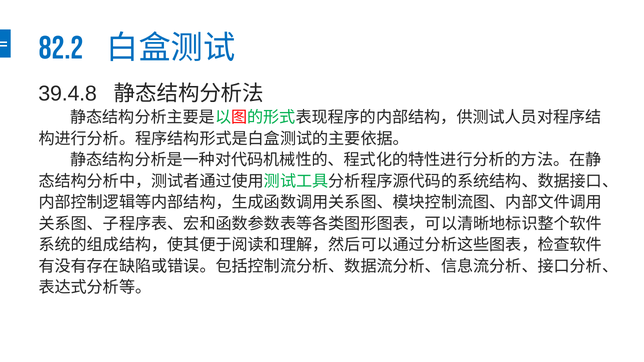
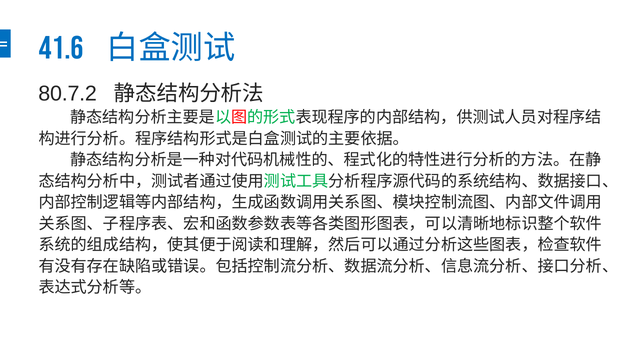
82.2: 82.2 -> 41.6 (61, 48)
39.4.8: 39.4.8 -> 80.7.2 (68, 94)
